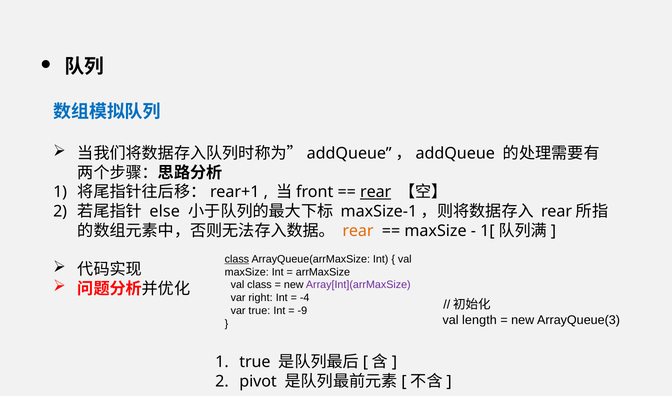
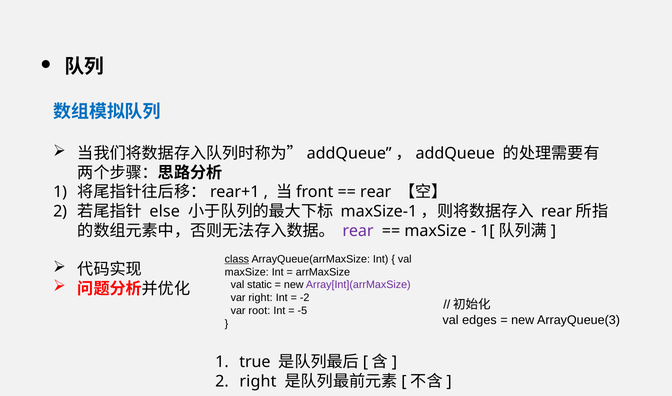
rear underline: present -> none (376, 192)
rear colour: orange -> purple (358, 231)
val class: class -> static (260, 285)
-4: -4 -> -2 (305, 297)
var true: true -> root (259, 310)
-9: -9 -> -5 (302, 310)
length: length -> edges (479, 320)
pivot: pivot -> right (258, 381)
